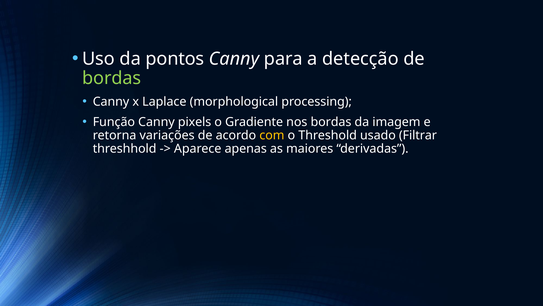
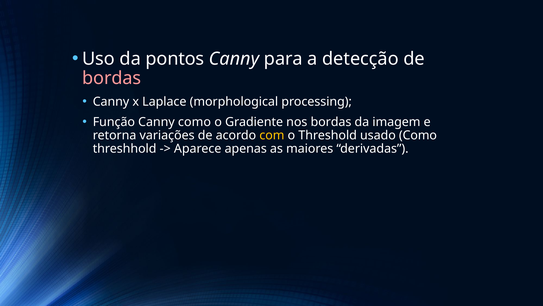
bordas colour: light green -> pink (112, 78)
Canny pixels: pixels -> como (194, 122)
usado Filtrar: Filtrar -> Como (418, 135)
